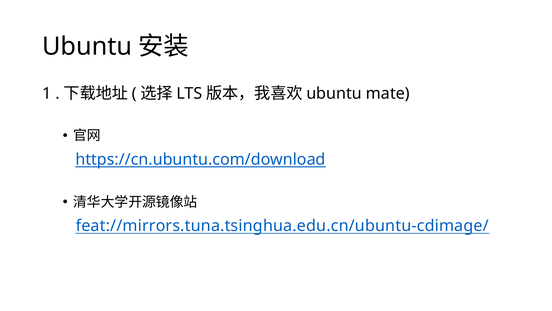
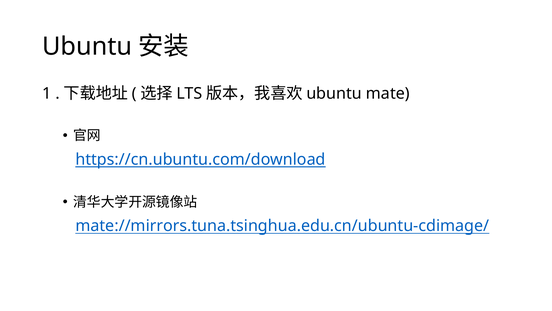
feat://mirrors.tuna.tsinghua.edu.cn/ubuntu-cdimage/: feat://mirrors.tuna.tsinghua.edu.cn/ubuntu-cdimage/ -> mate://mirrors.tuna.tsinghua.edu.cn/ubuntu-cdimage/ (282, 226)
